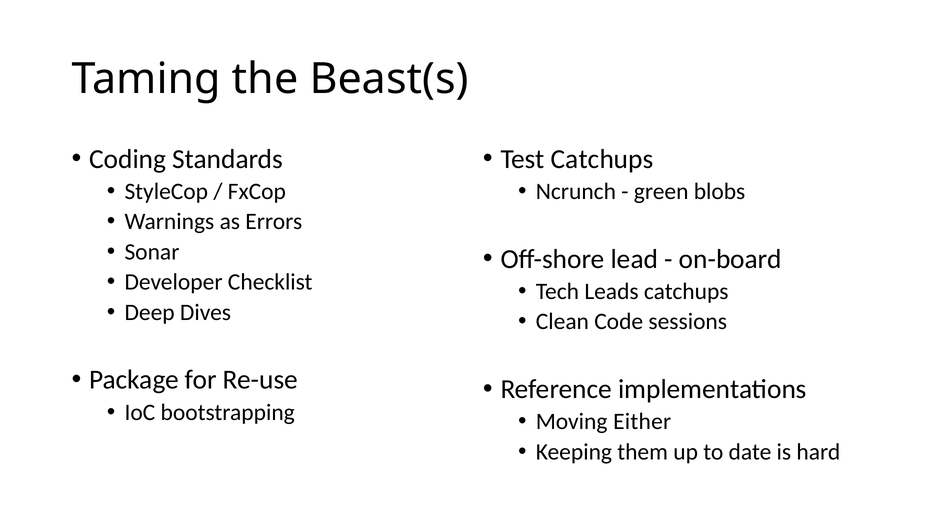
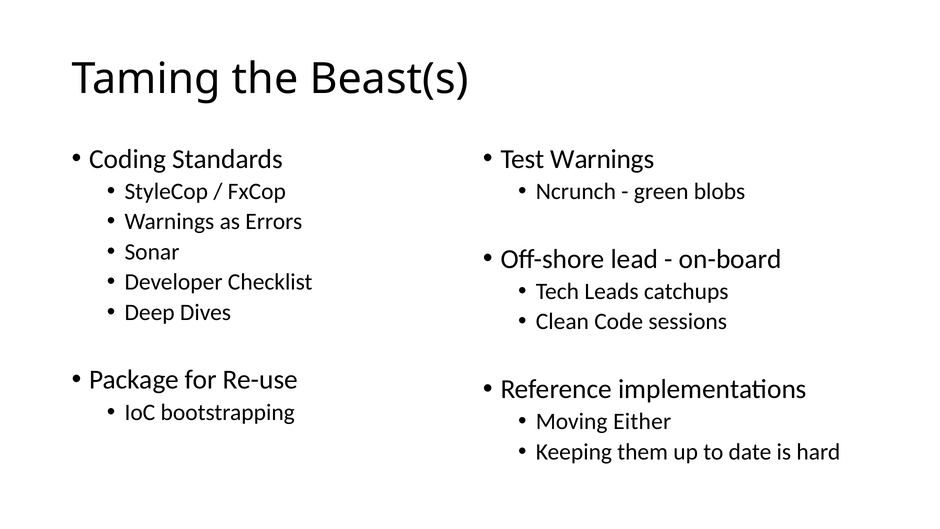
Test Catchups: Catchups -> Warnings (602, 159)
